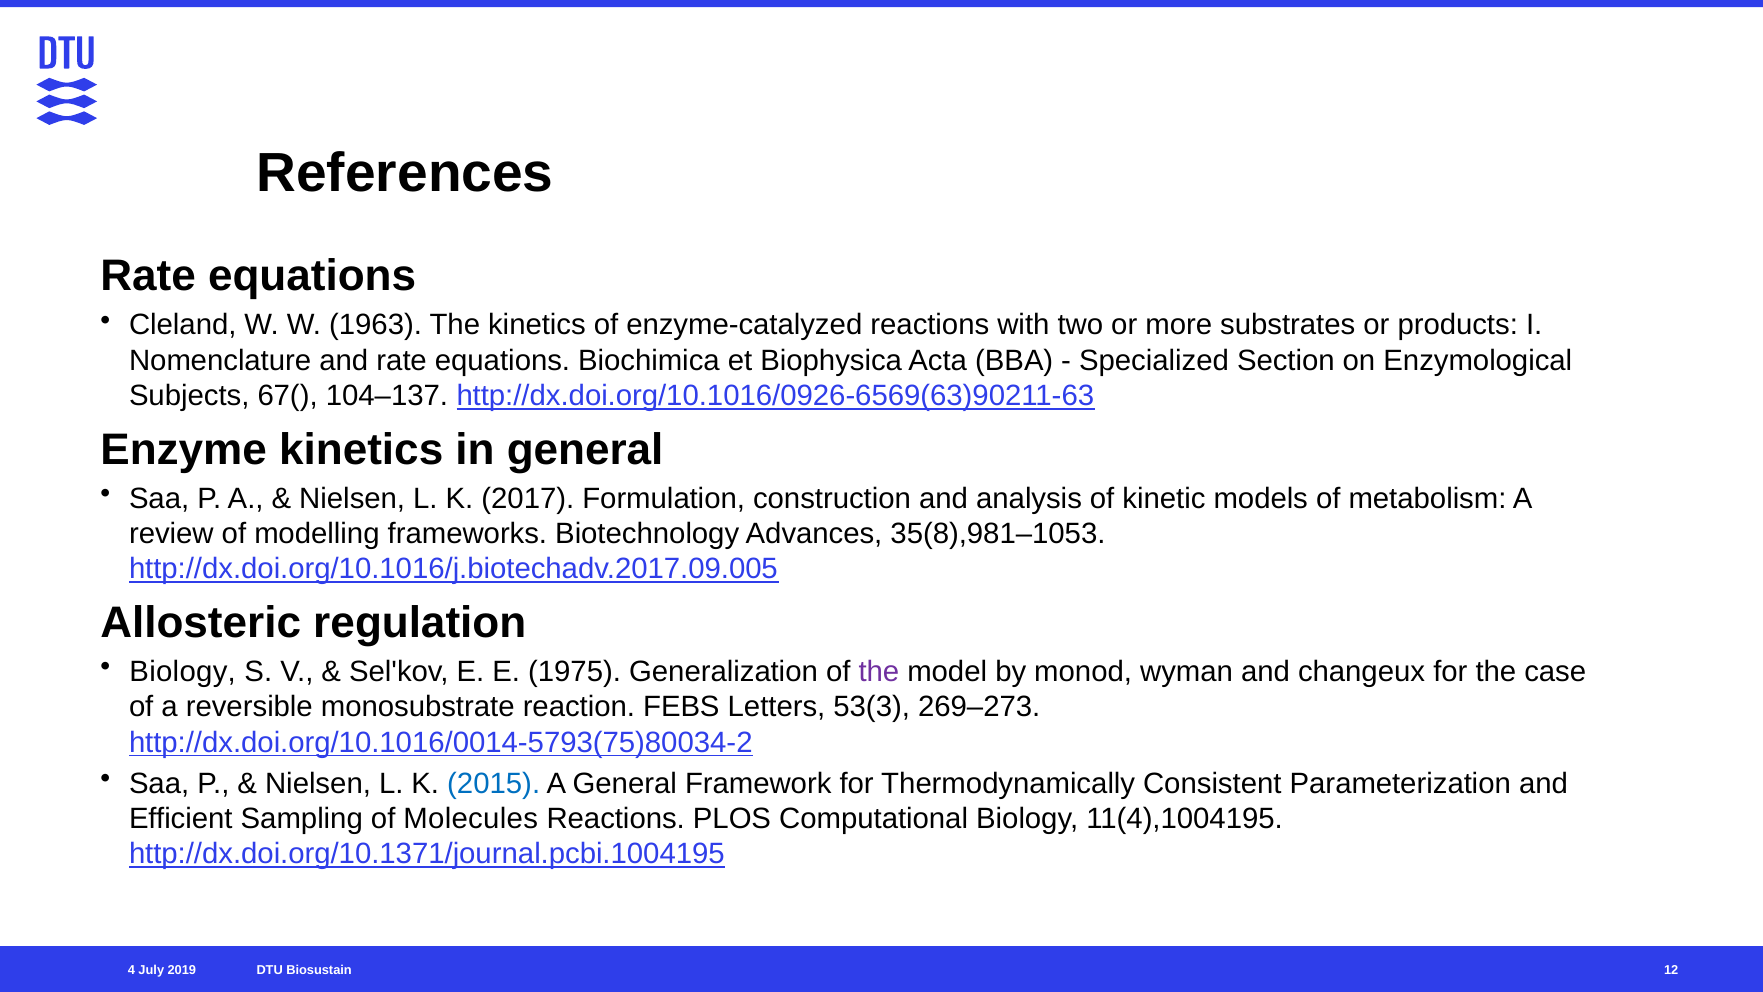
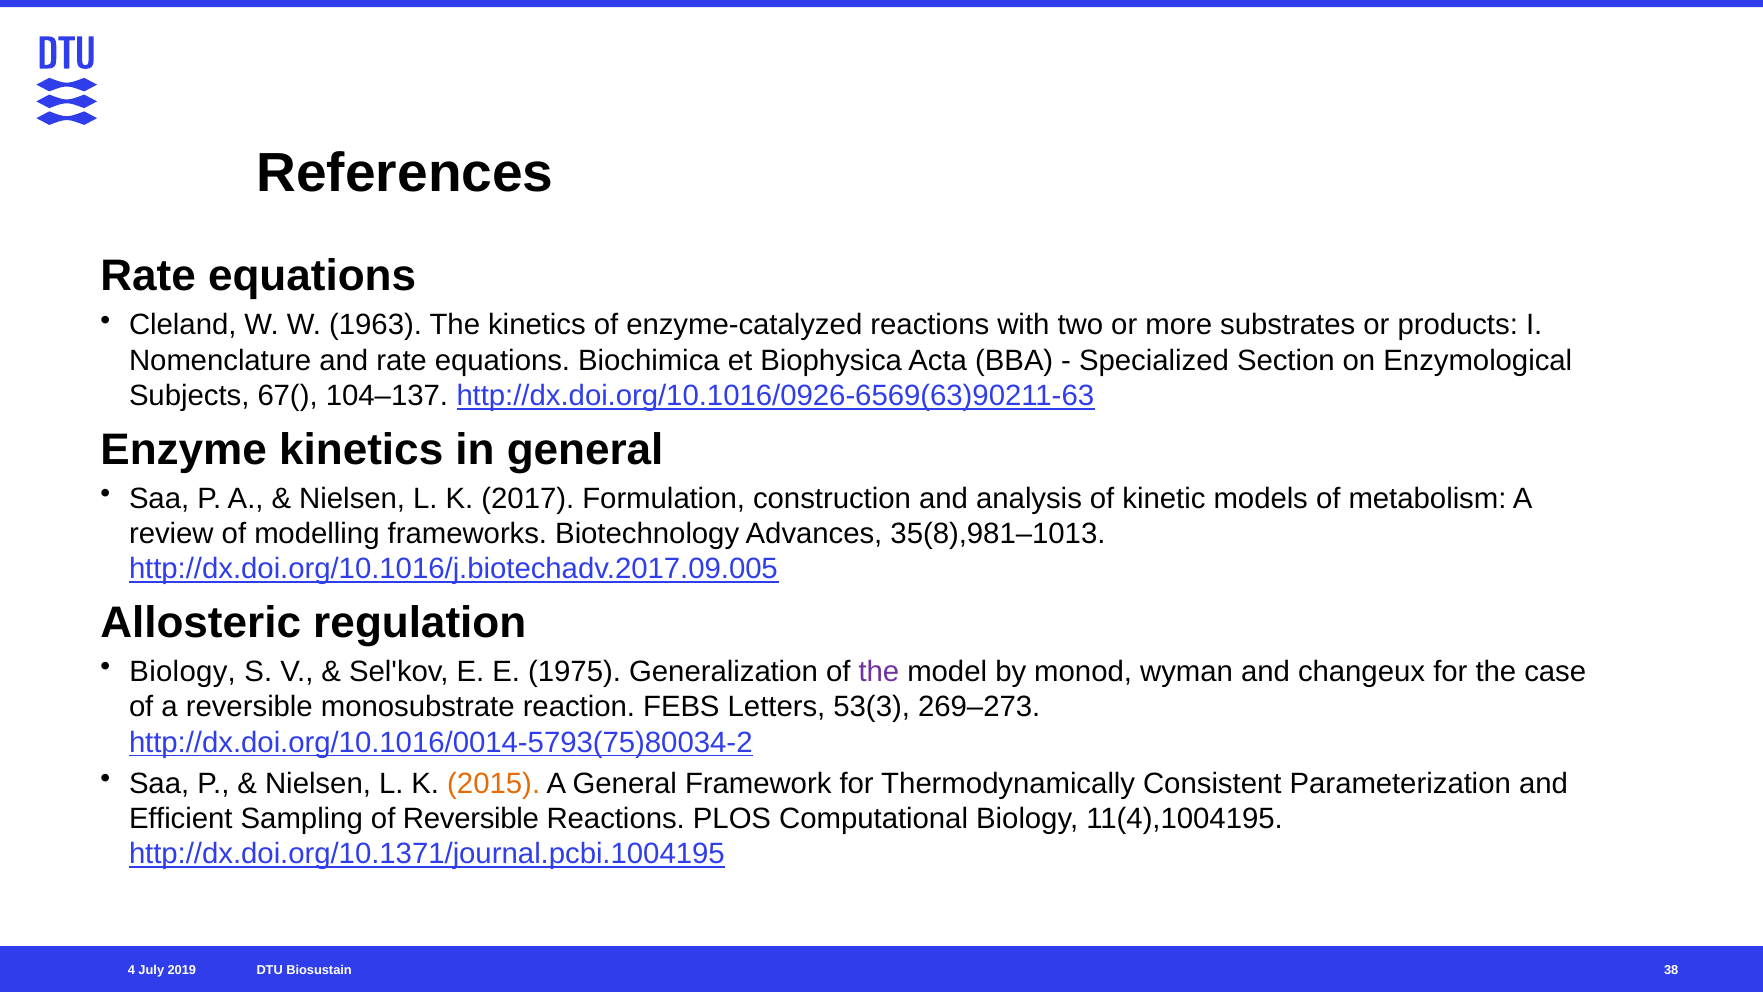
35(8),981–1053: 35(8),981–1053 -> 35(8),981–1013 (998, 534)
2015 colour: blue -> orange (494, 784)
of Molecules: Molecules -> Reversible (471, 819)
12: 12 -> 38 (1671, 970)
